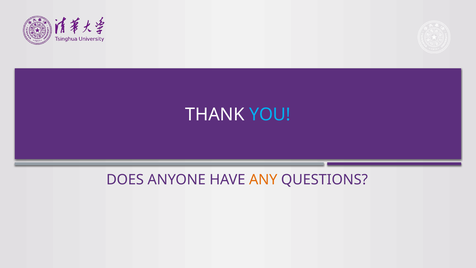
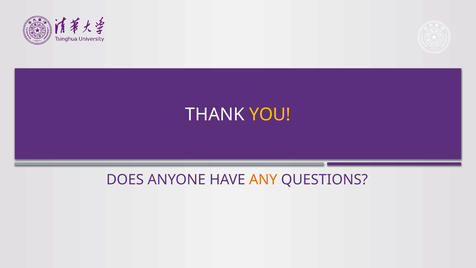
YOU colour: light blue -> yellow (270, 115)
